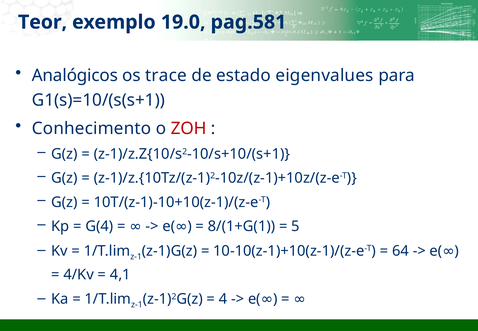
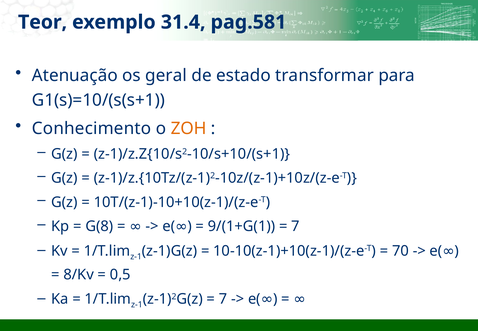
19.0: 19.0 -> 31.4 (183, 22)
Analógicos: Analógicos -> Atenuação (75, 76)
trace: trace -> geral (166, 76)
eigenvalues: eigenvalues -> transformar (325, 76)
ZOH colour: red -> orange (189, 128)
G(4: G(4 -> G(8 (99, 226)
8/(1+G(1: 8/(1+G(1 -> 9/(1+G(1 (242, 226)
5: 5 -> 7 (296, 226)
64: 64 -> 70 (400, 251)
4/Kv: 4/Kv -> 8/Kv (79, 274)
4,1: 4,1 -> 0,5 (120, 274)
4: 4 -> 7 (223, 299)
